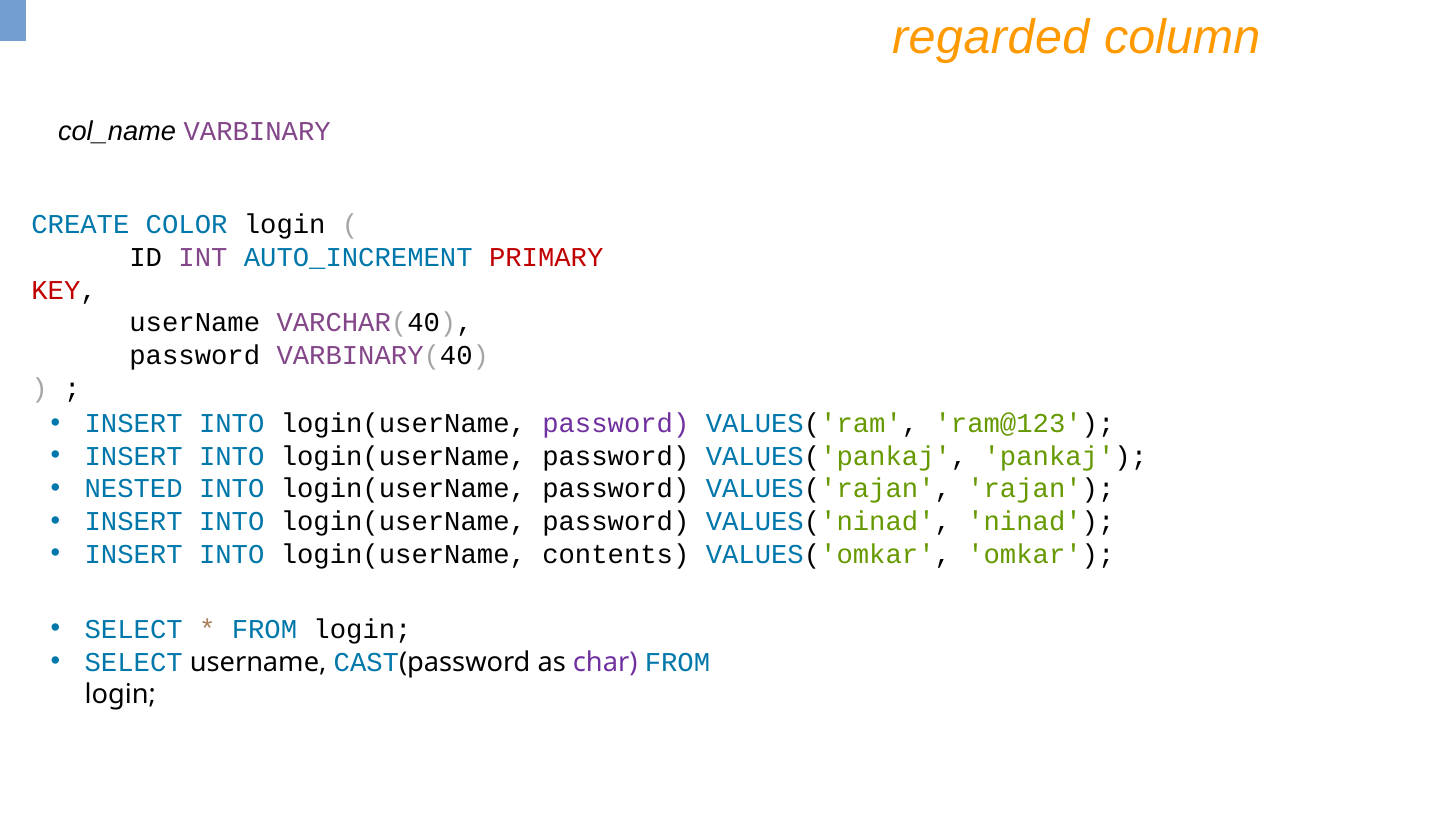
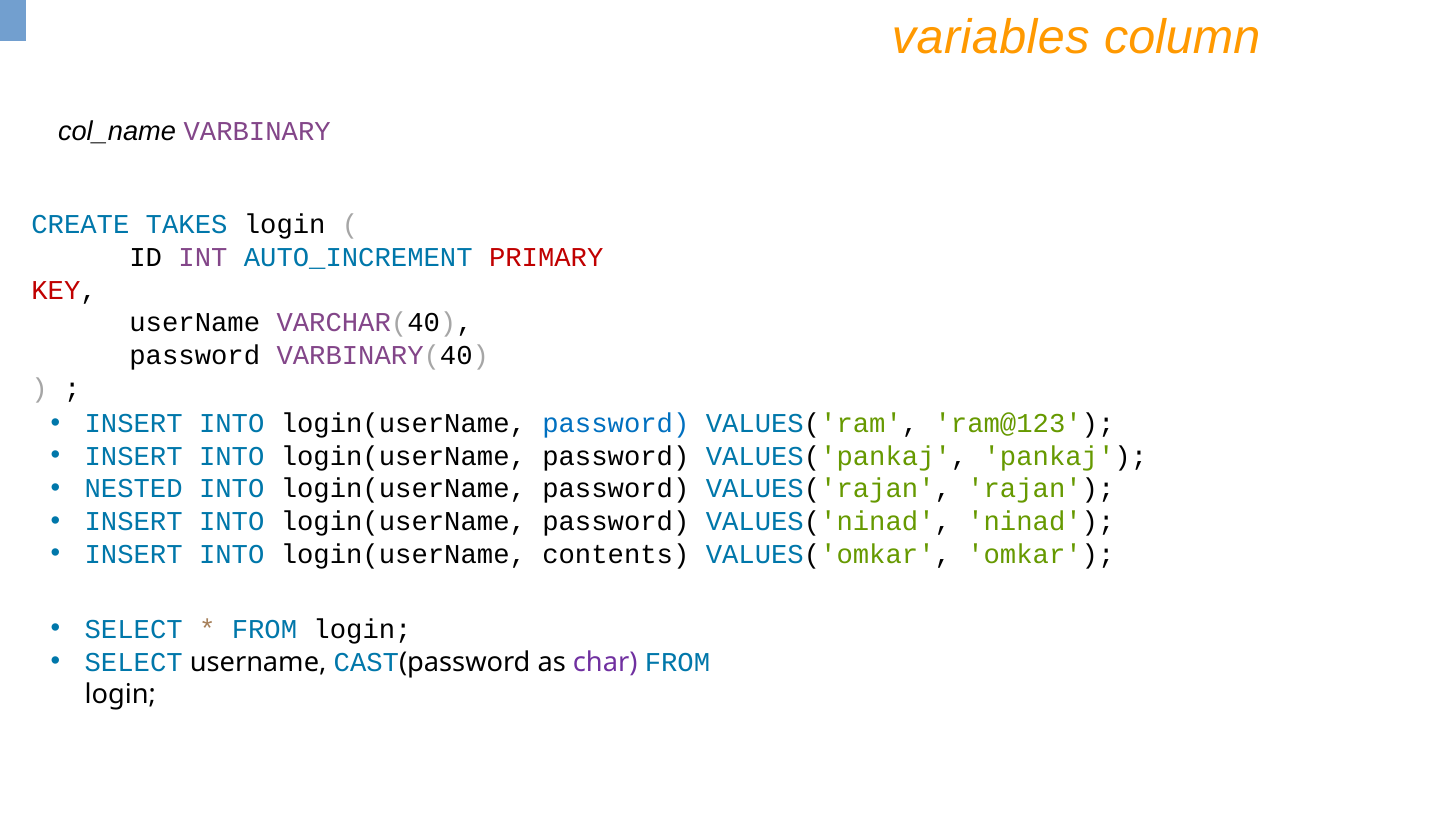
regarded: regarded -> variables (991, 38)
COLOR: COLOR -> TAKES (187, 225)
password colour: purple -> blue (616, 424)
